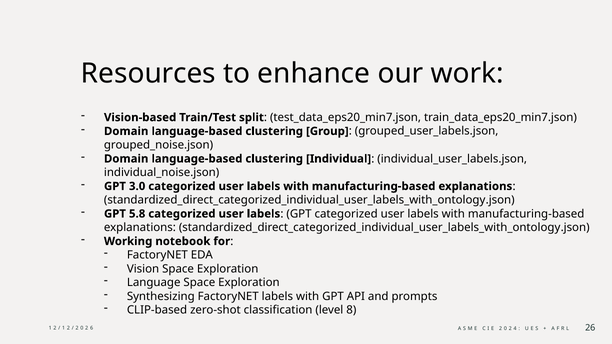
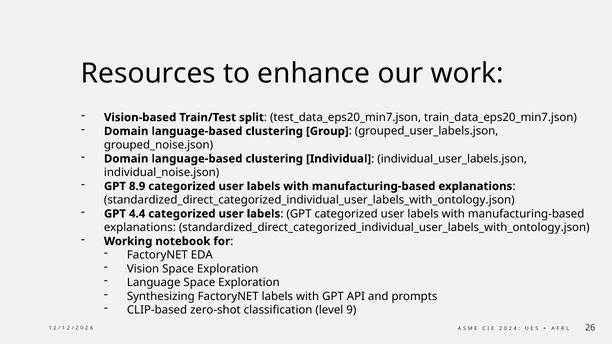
3.0: 3.0 -> 8.9 (137, 186)
5.8: 5.8 -> 4.4 (137, 214)
8: 8 -> 9 (351, 310)
